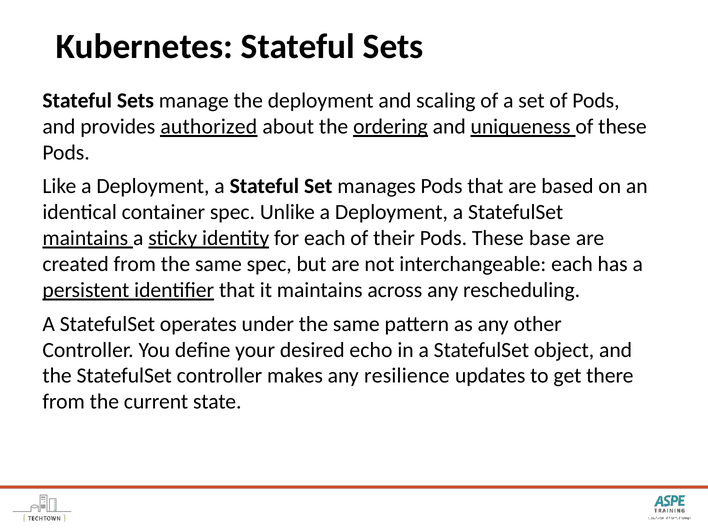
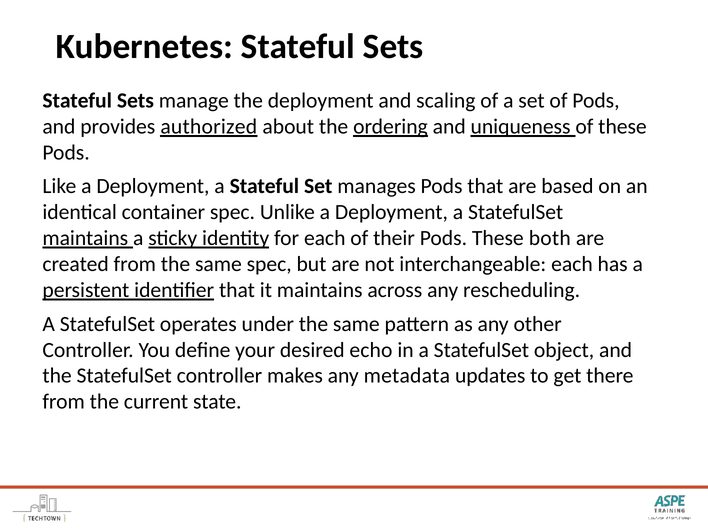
base: base -> both (550, 238)
resilience: resilience -> metadata (407, 376)
